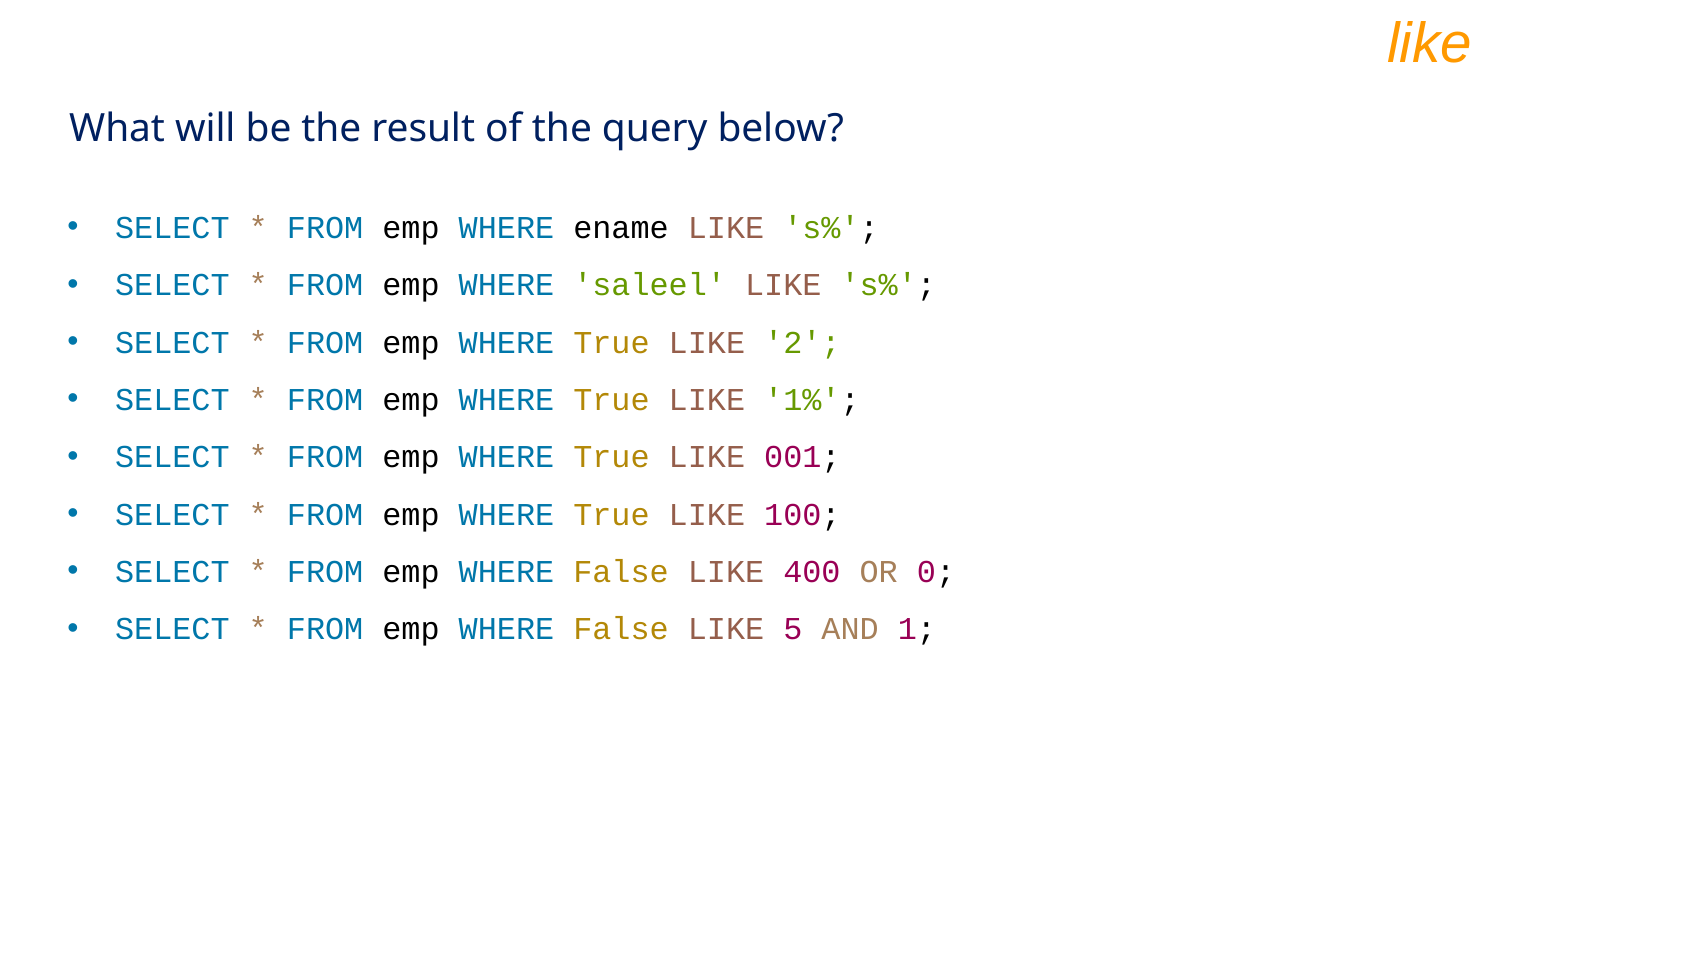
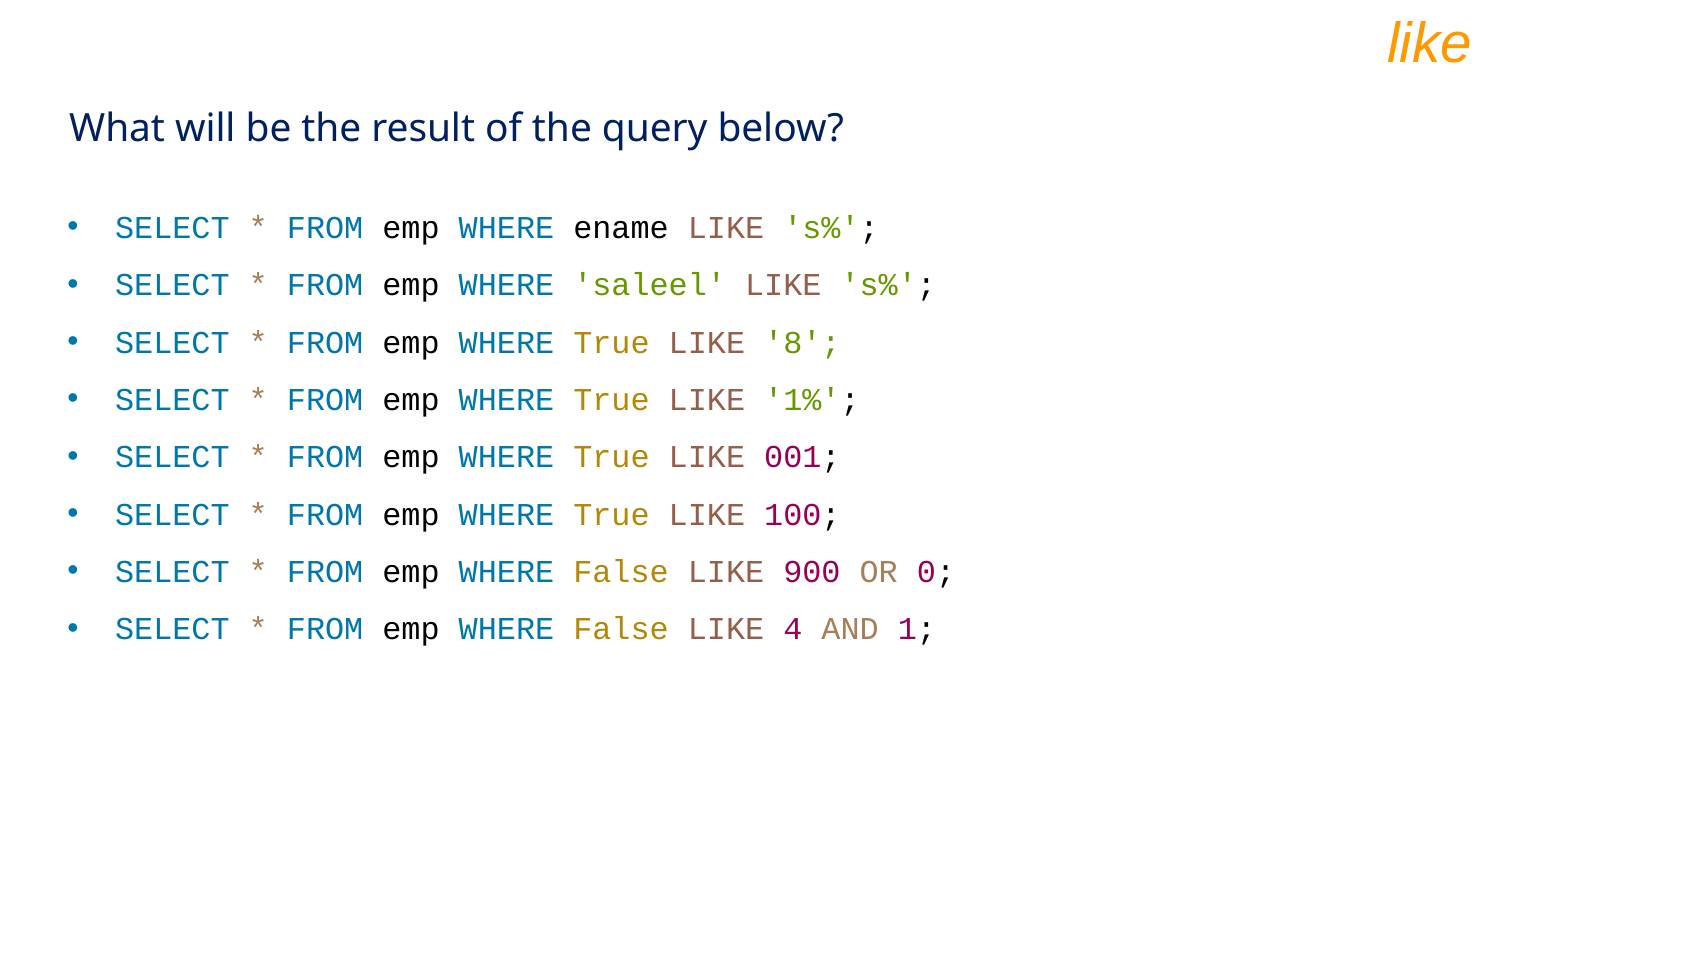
2: 2 -> 8 (802, 343)
400: 400 -> 900 (812, 572)
5: 5 -> 4 (793, 629)
